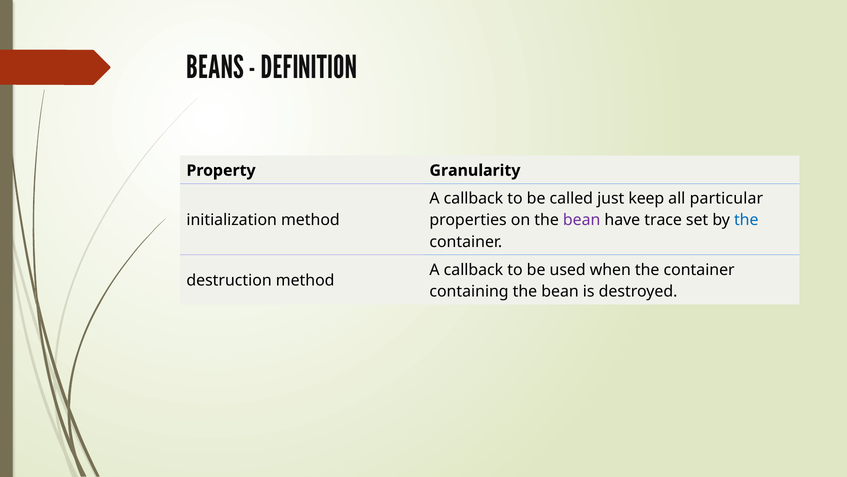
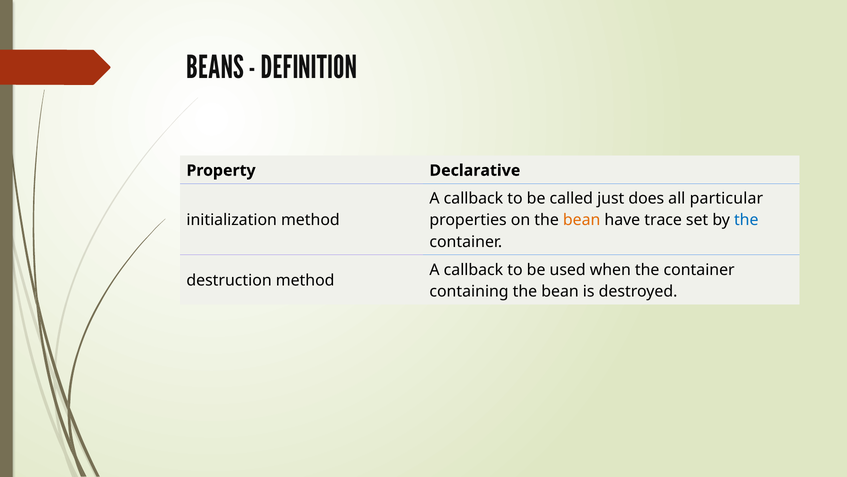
Granularity: Granularity -> Declarative (475, 170)
keep: keep -> does (646, 198)
bean colour: purple -> orange (582, 220)
